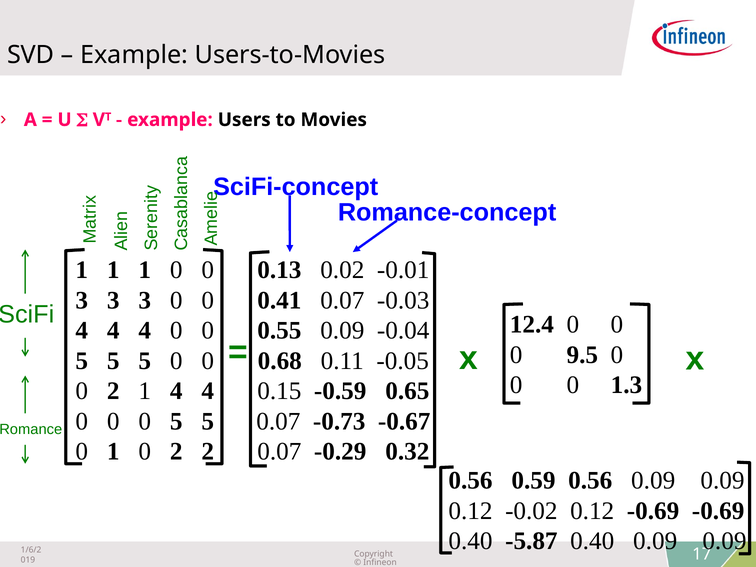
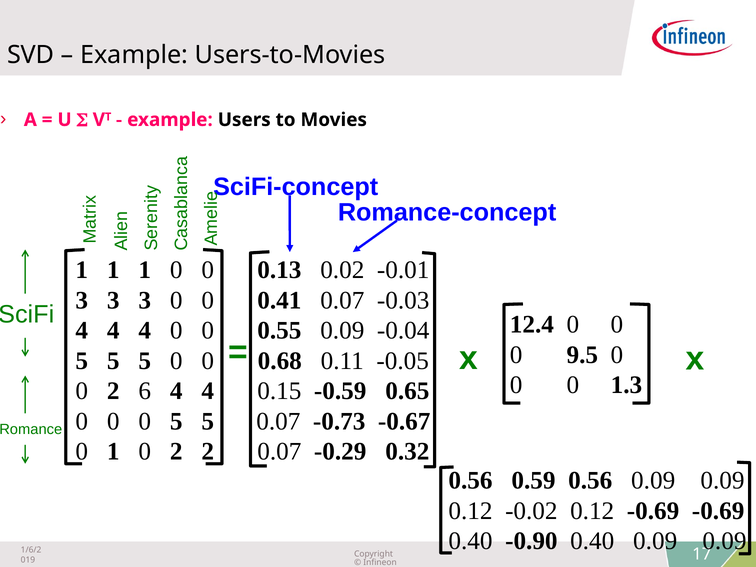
2 1: 1 -> 6 (145, 391)
-5.87: -5.87 -> -0.90 (531, 541)
